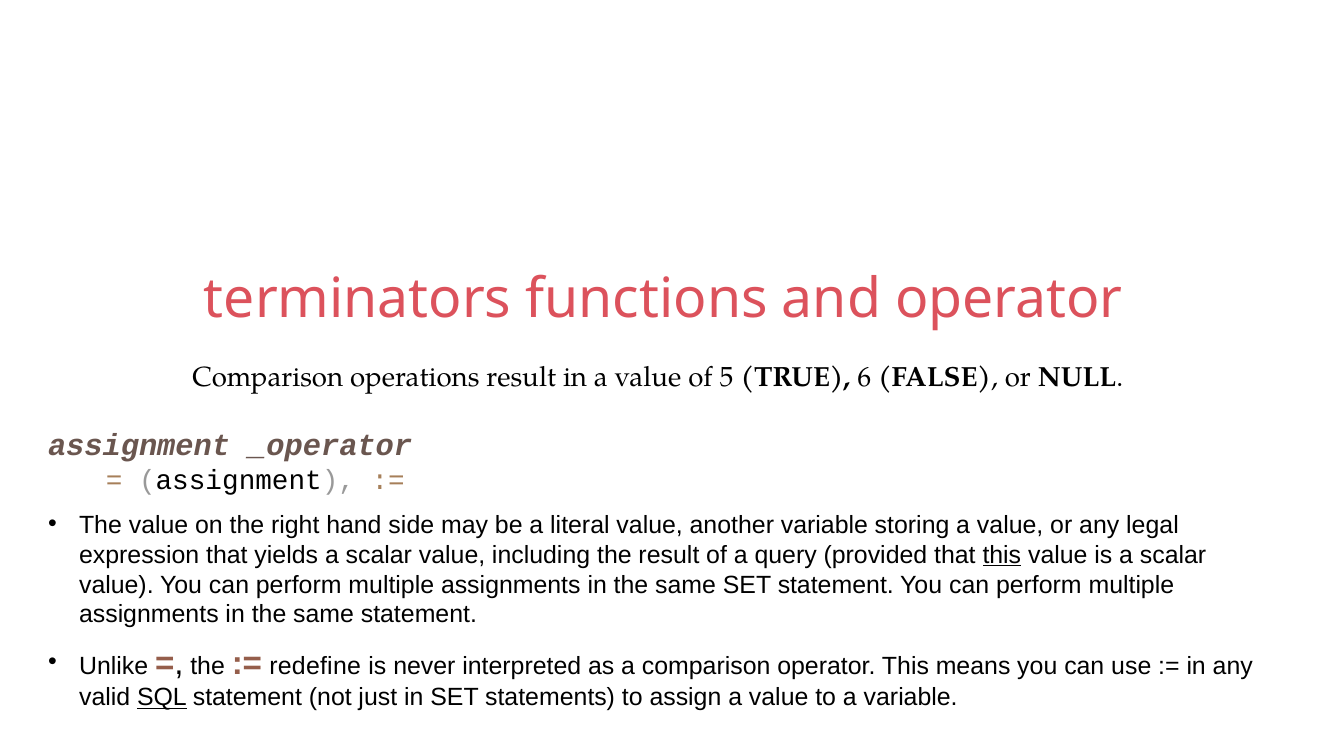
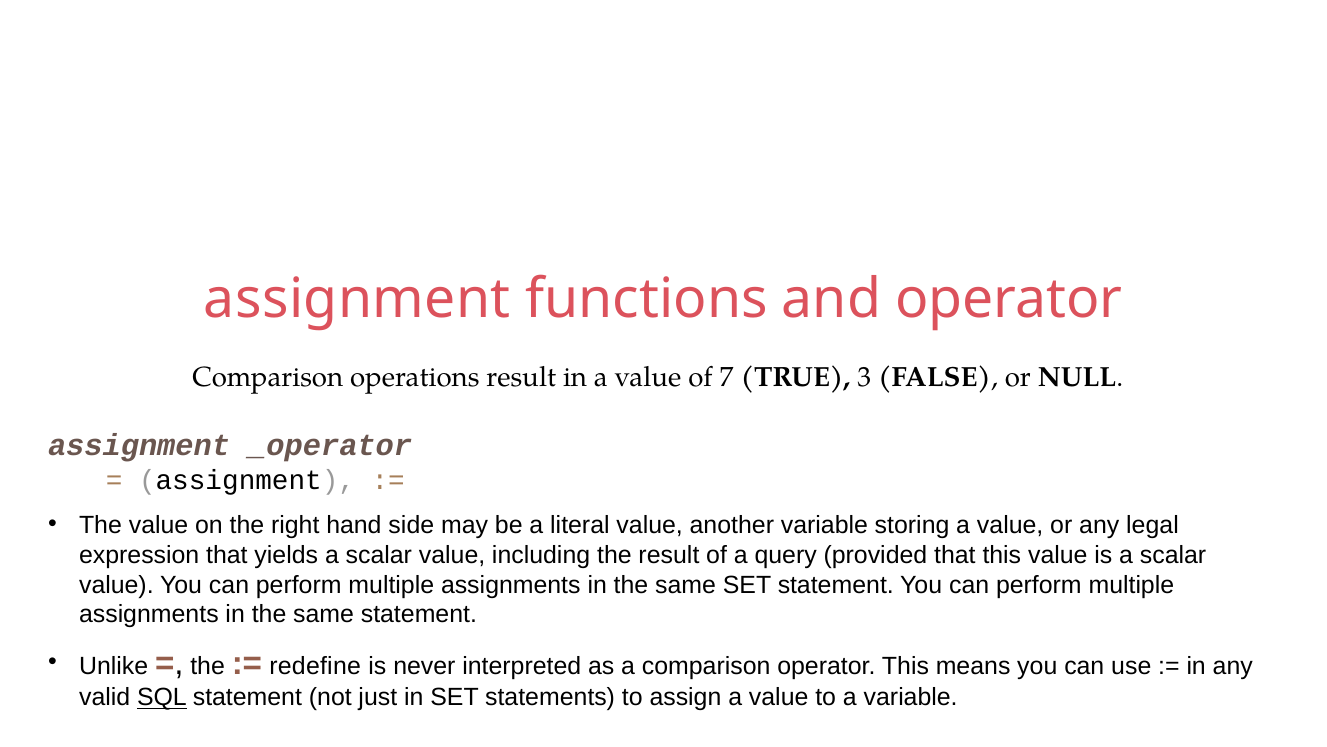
terminators: terminators -> assignment (357, 299)
5: 5 -> 7 (727, 378)
6: 6 -> 3 (864, 378)
this underline: present -> none (1002, 555)
